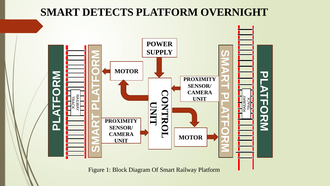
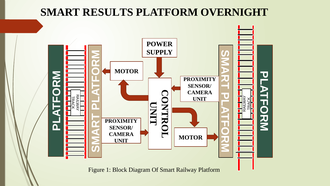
DETECTS: DETECTS -> RESULTS (108, 12)
